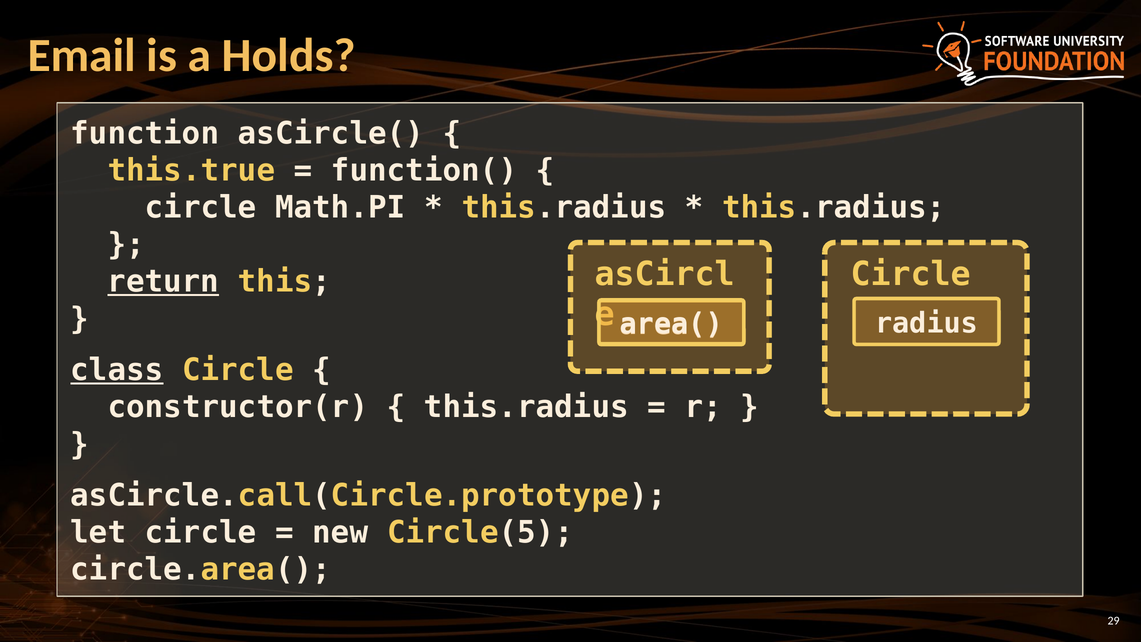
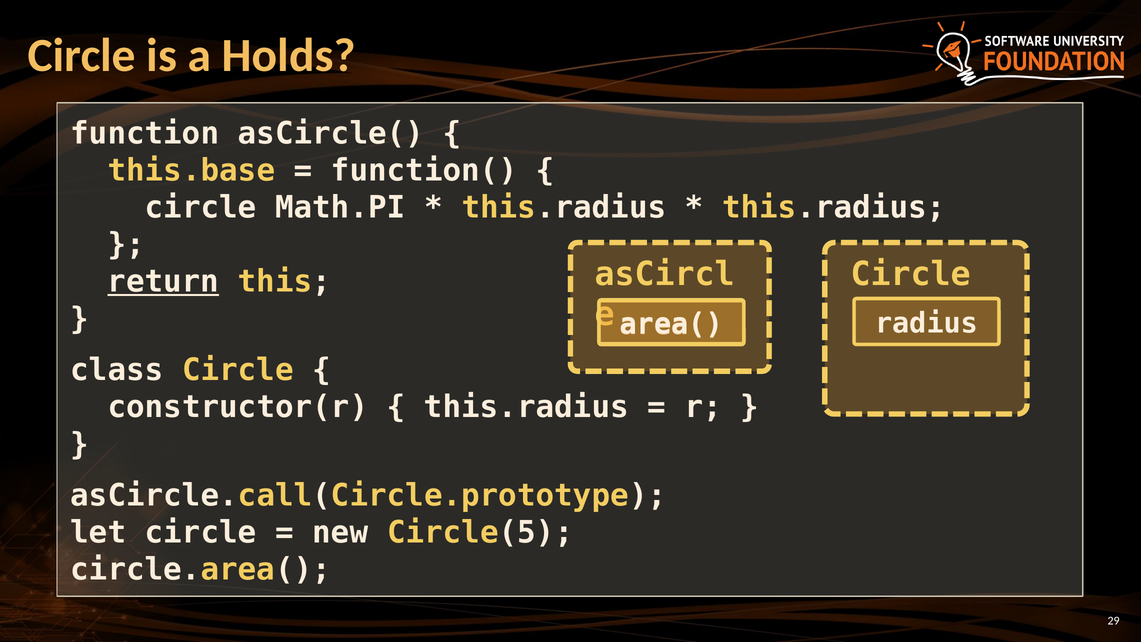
Email: Email -> Circle (82, 55)
this.true: this.true -> this.base (191, 171)
class underline: present -> none (117, 370)
